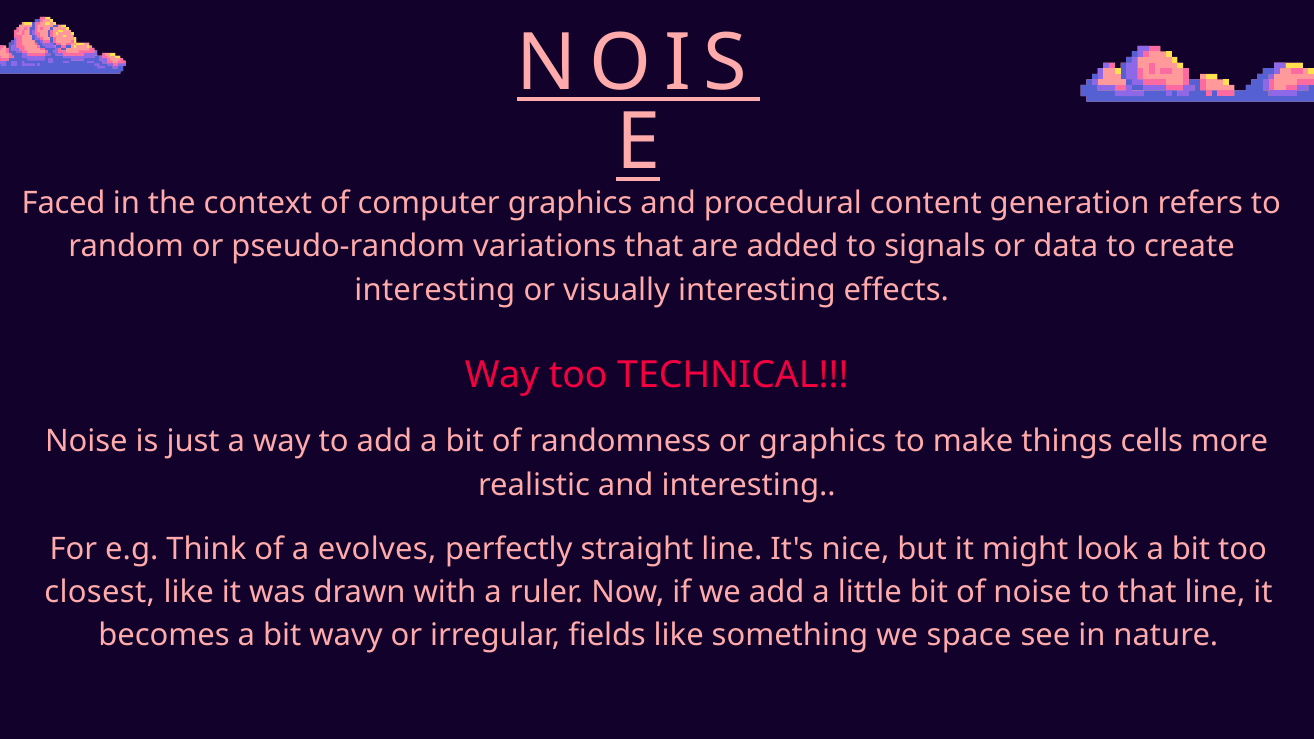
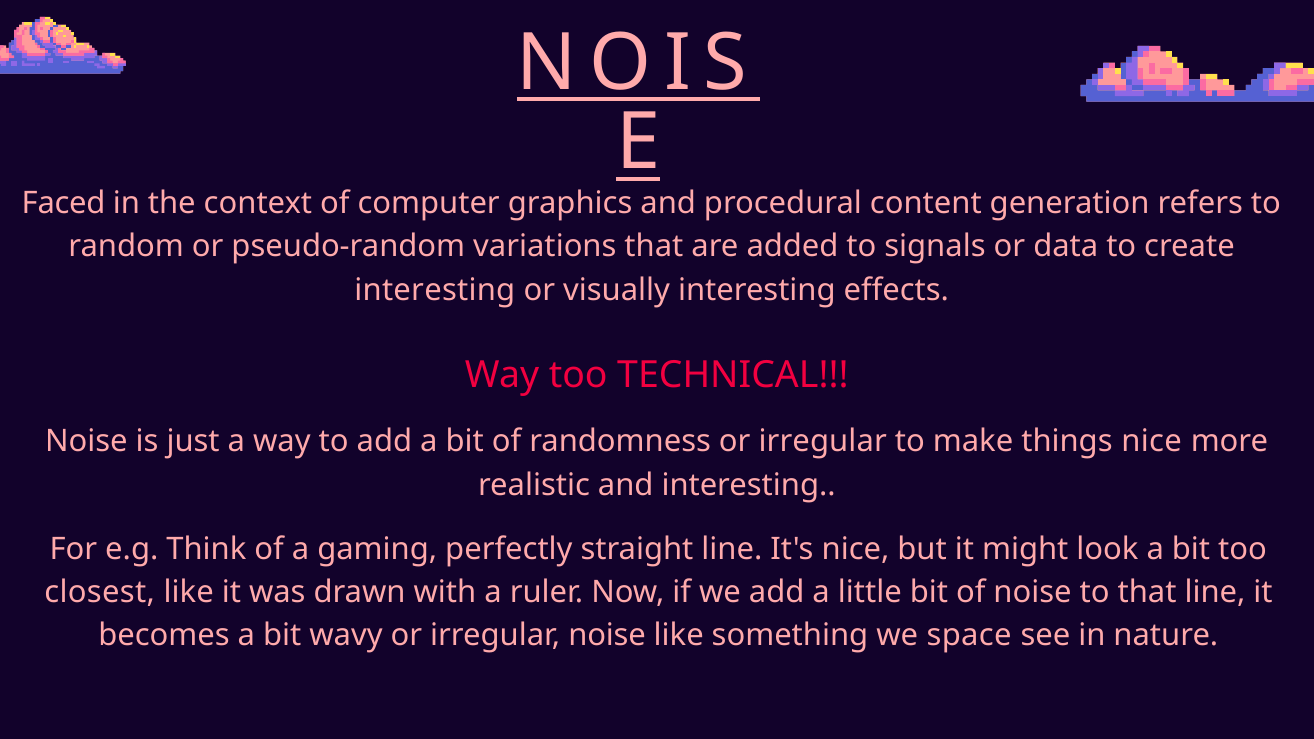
randomness or graphics: graphics -> irregular (823, 441)
things cells: cells -> nice (1152, 441)
evolves: evolves -> gaming (377, 549)
irregular fields: fields -> noise (607, 636)
